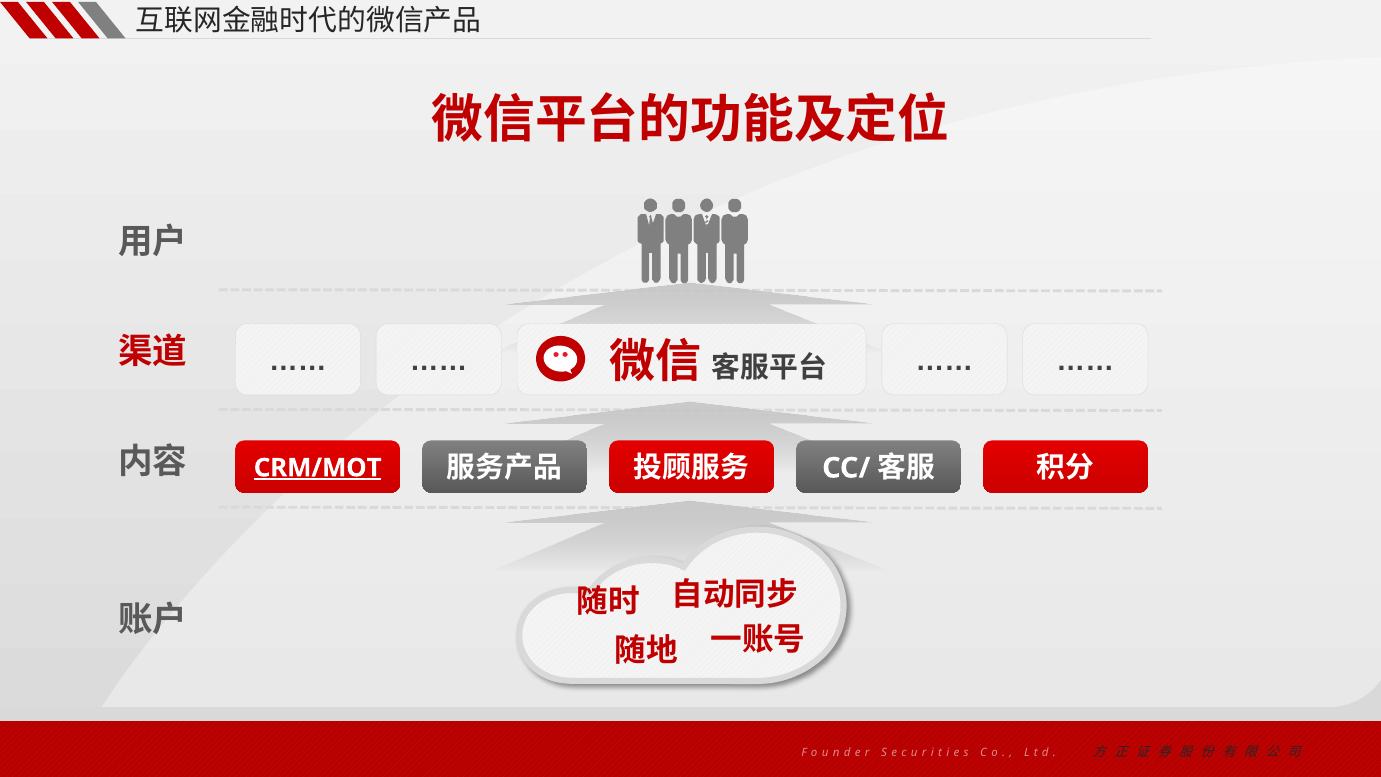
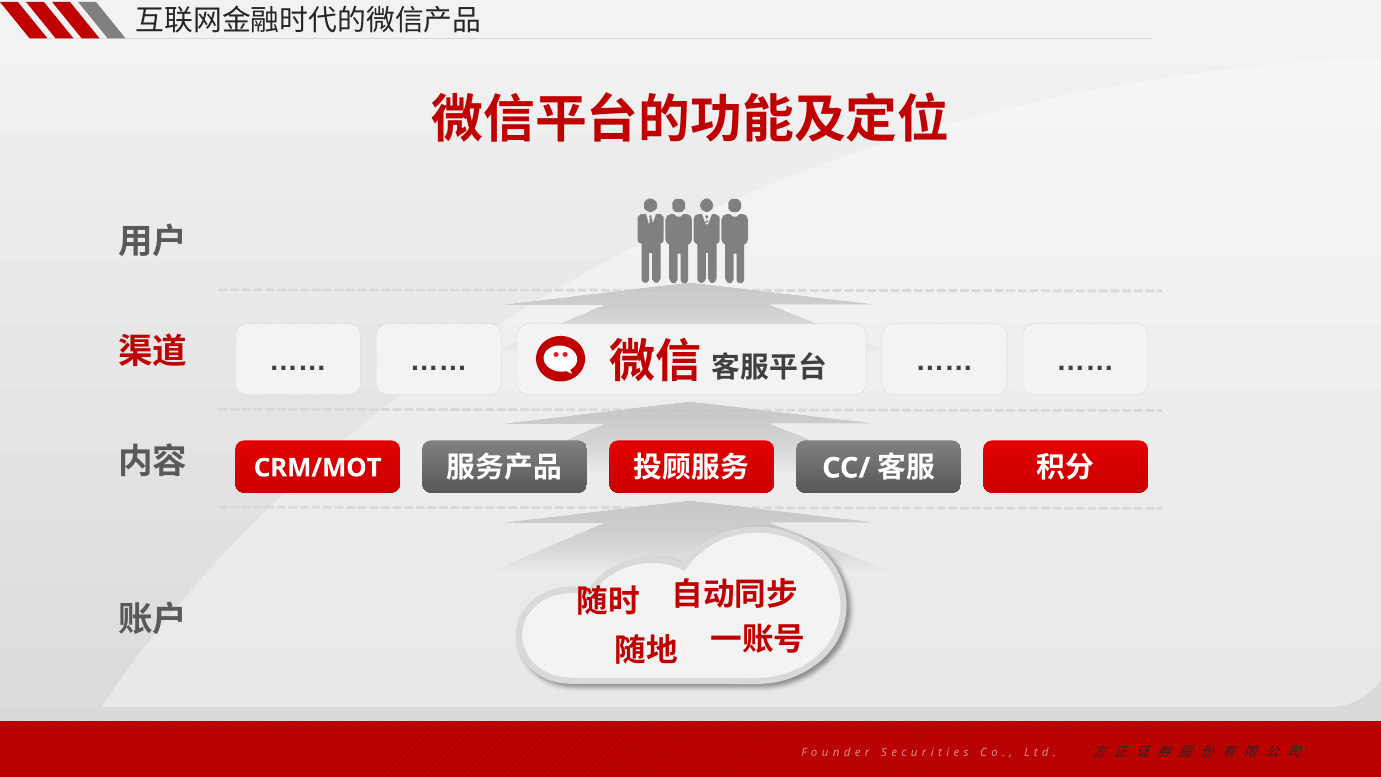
CRM/MOT underline: present -> none (318, 468)
